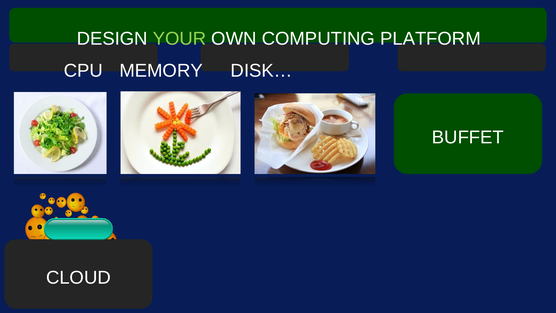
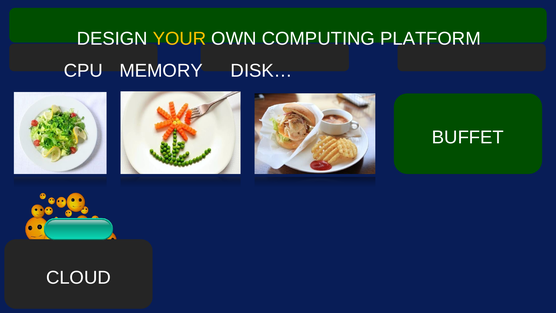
YOUR colour: light green -> yellow (179, 39)
